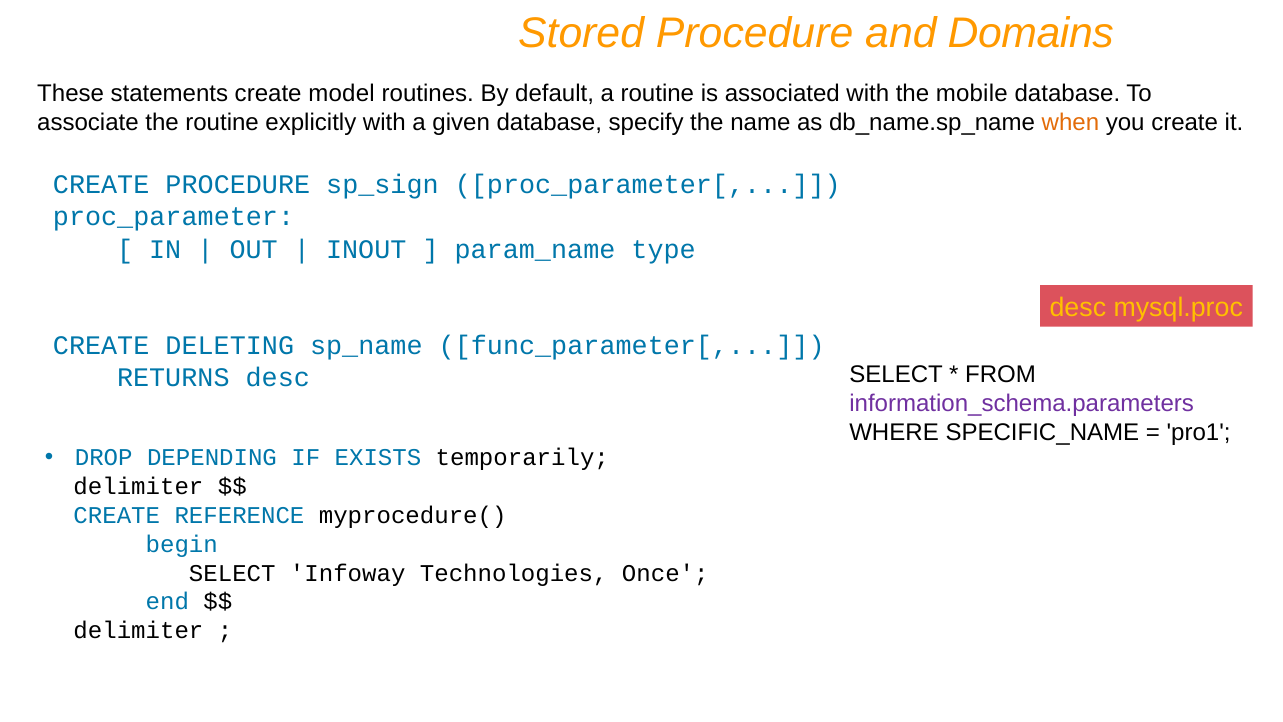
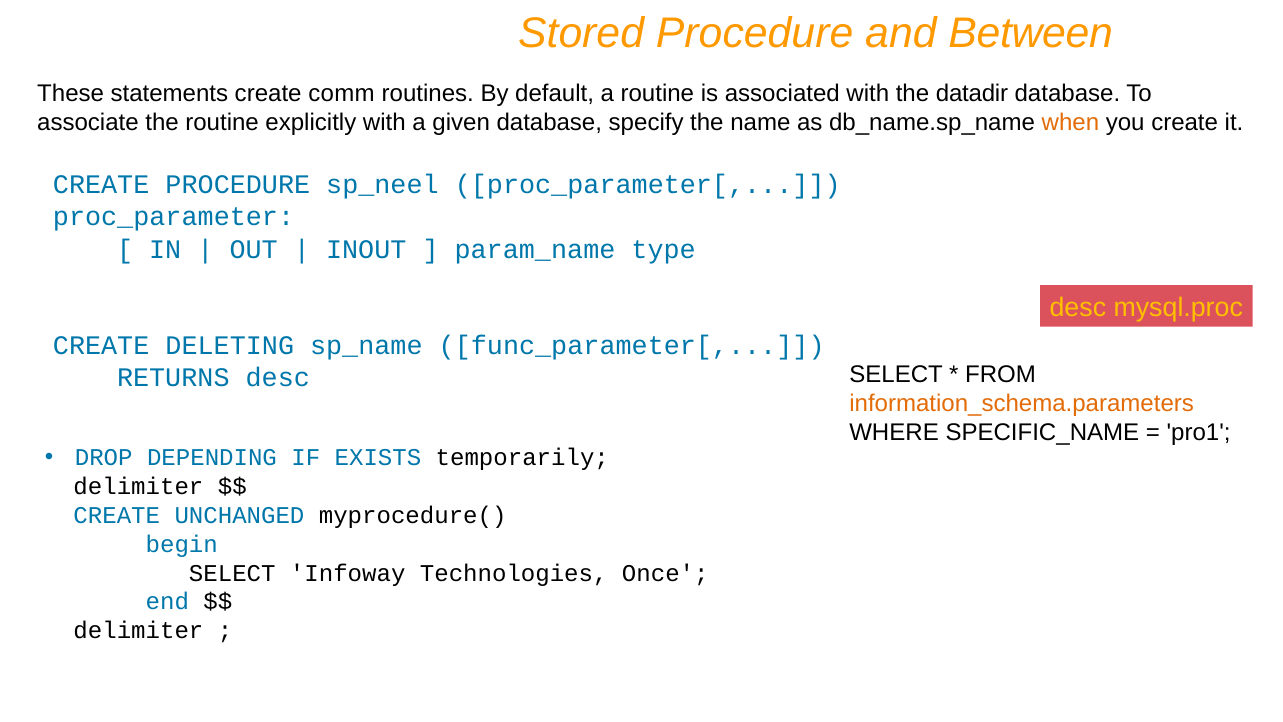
Domains: Domains -> Between (1031, 33)
model: model -> comm (341, 94)
mobile: mobile -> datadir (972, 94)
sp_sign: sp_sign -> sp_neel (382, 185)
information_schema.parameters colour: purple -> orange (1022, 403)
REFERENCE: REFERENCE -> UNCHANGED (239, 515)
